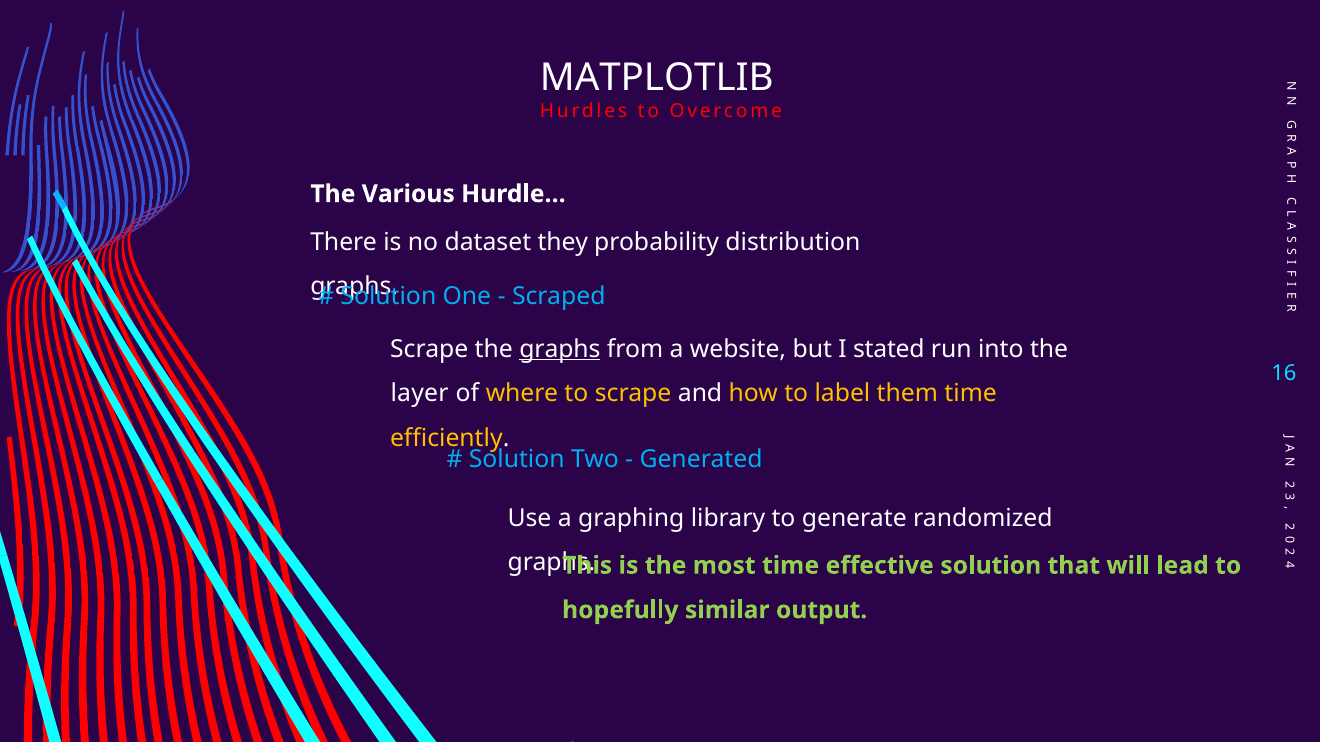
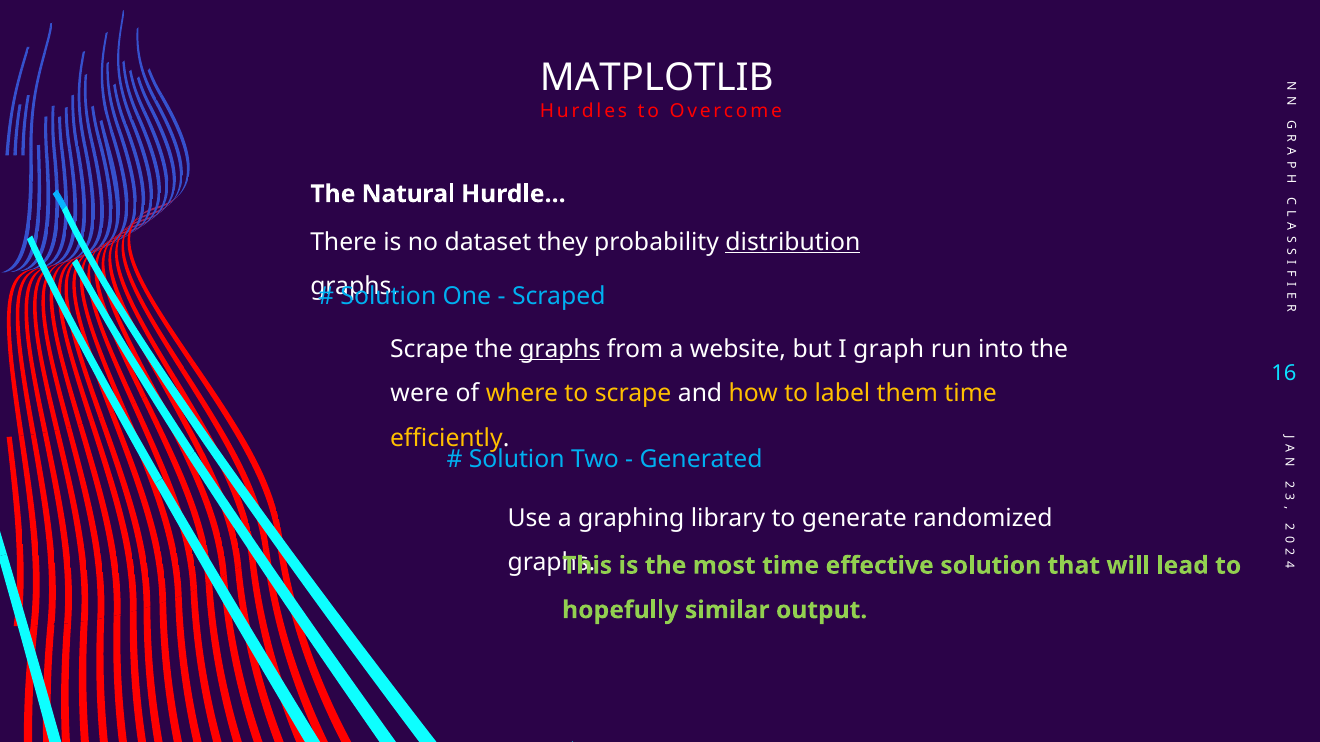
Various: Various -> Natural (408, 194)
distribution underline: none -> present (793, 242)
stated: stated -> graph (889, 349)
layer: layer -> were (420, 394)
